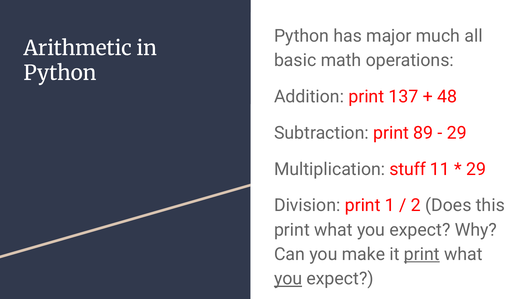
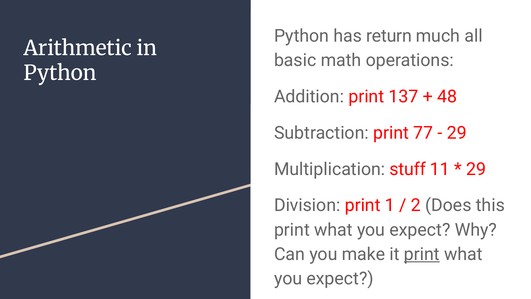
major: major -> return (389, 36)
89: 89 -> 77 (423, 133)
you underline: present -> none (288, 278)
